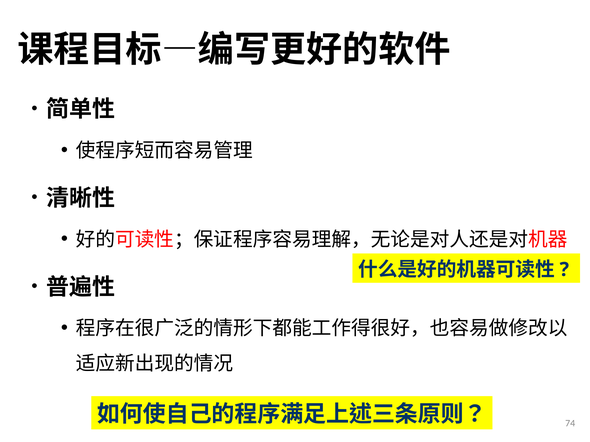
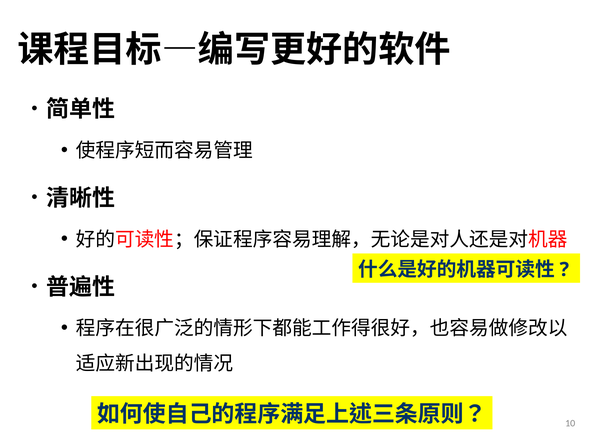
74: 74 -> 10 (570, 424)
